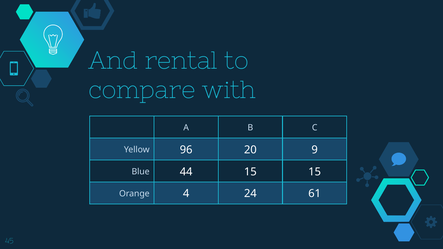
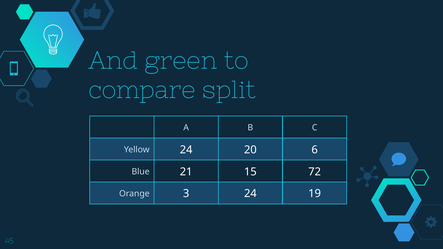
rental: rental -> green (181, 61)
with: with -> split (229, 90)
Yellow 96: 96 -> 24 (186, 150)
9: 9 -> 6 (315, 150)
44: 44 -> 21 (186, 172)
15 15: 15 -> 72 (315, 172)
4: 4 -> 3 (186, 194)
61: 61 -> 19 (315, 194)
